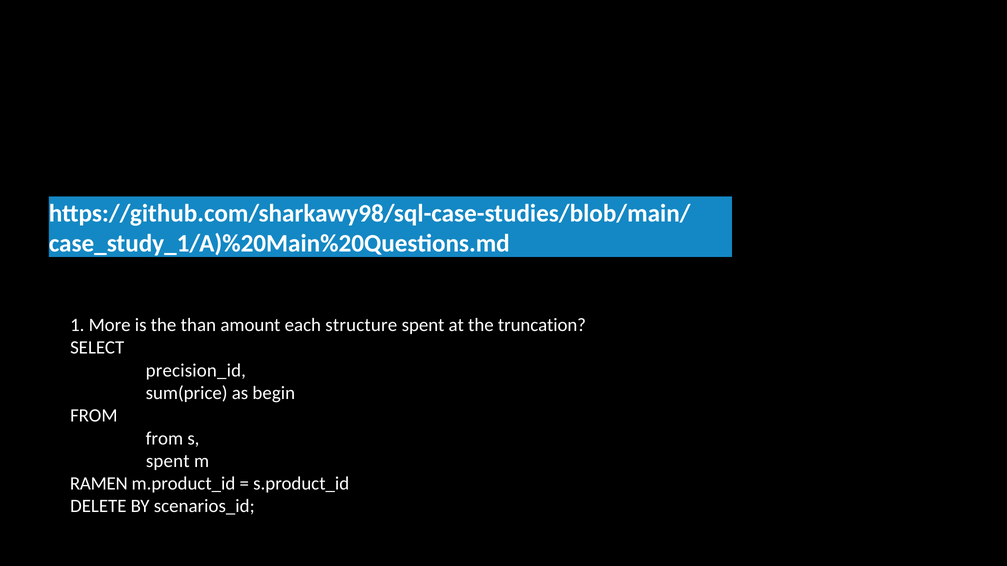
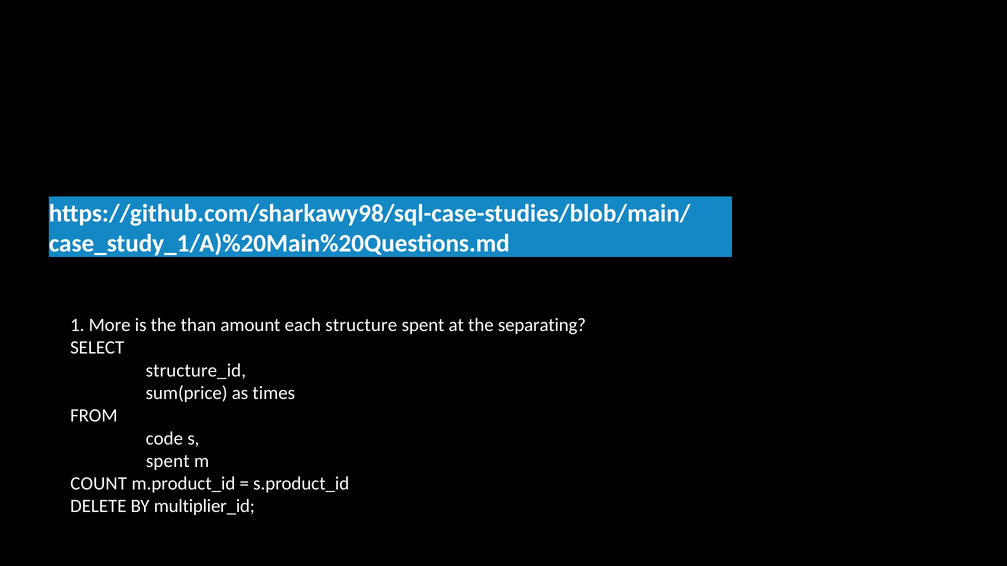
truncation: truncation -> separating (542, 325)
precision_id: precision_id -> structure_id (196, 371)
begin: begin -> times (274, 393)
from: from -> code (164, 439)
RAMEN: RAMEN -> COUNT (99, 484)
scenarios_id: scenarios_id -> multiplier_id (204, 507)
